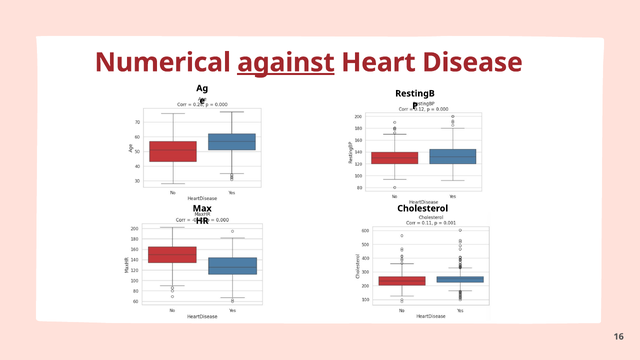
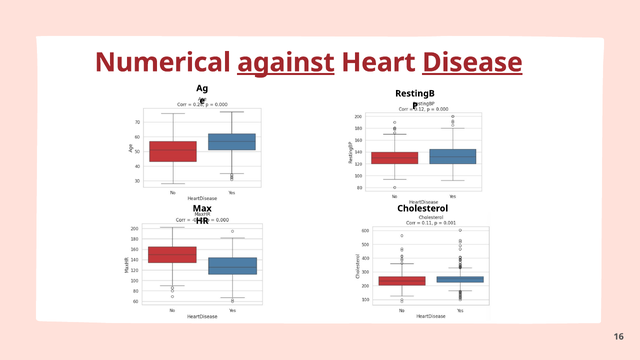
Disease underline: none -> present (473, 63)
